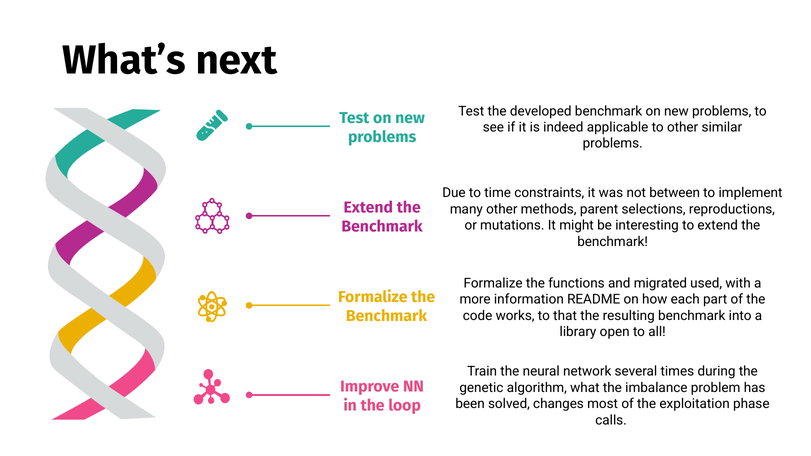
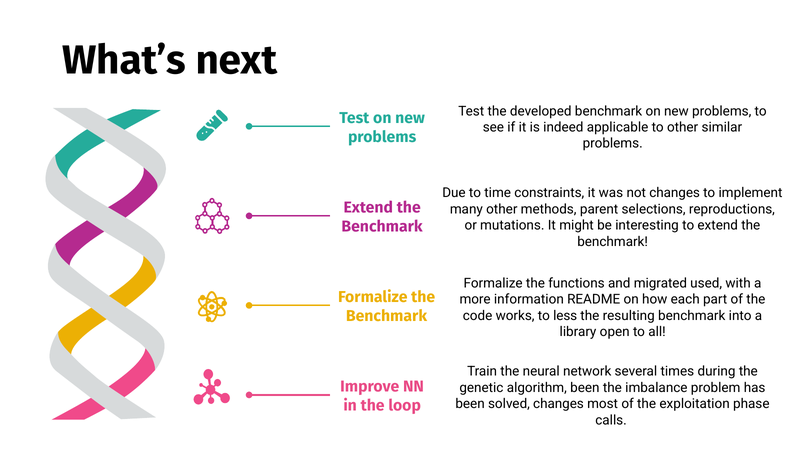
not between: between -> changes (675, 193)
that: that -> less (565, 316)
algorithm what: what -> been (585, 388)
